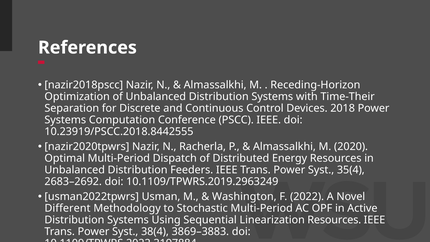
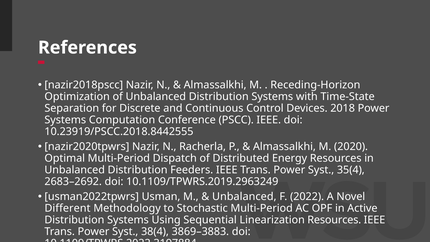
Time-Their: Time-Their -> Time-State (348, 97)
Washington: Washington -> Unbalanced (244, 197)
